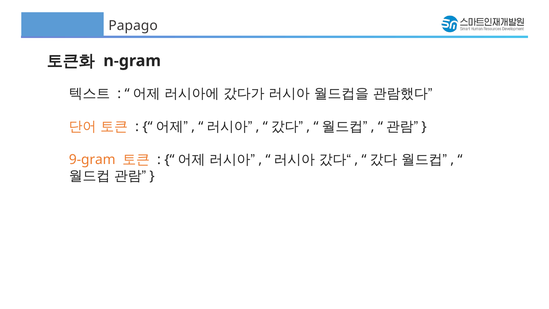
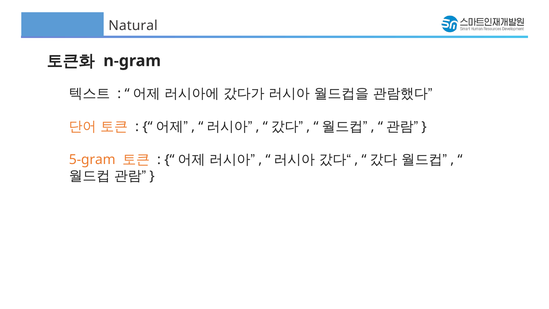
Papago: Papago -> Natural (133, 25)
9-gram: 9-gram -> 5-gram (92, 159)
